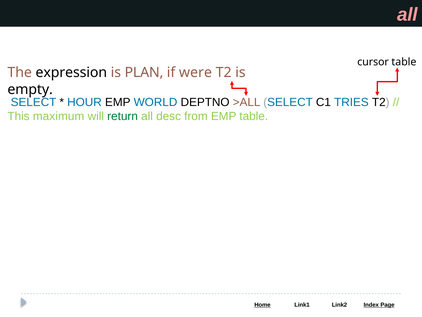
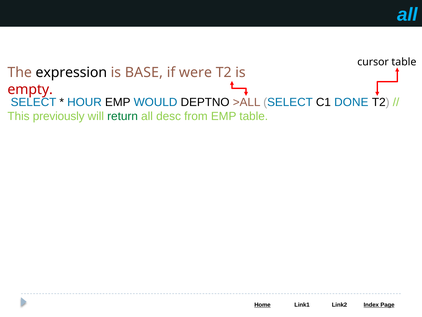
all colour: pink -> light blue (407, 15)
PLAN: PLAN -> BASE (144, 72)
empty colour: black -> red (30, 89)
WORLD: WORLD -> WOULD (156, 102)
TRIES: TRIES -> DONE (351, 102)
maximum: maximum -> previously (59, 116)
